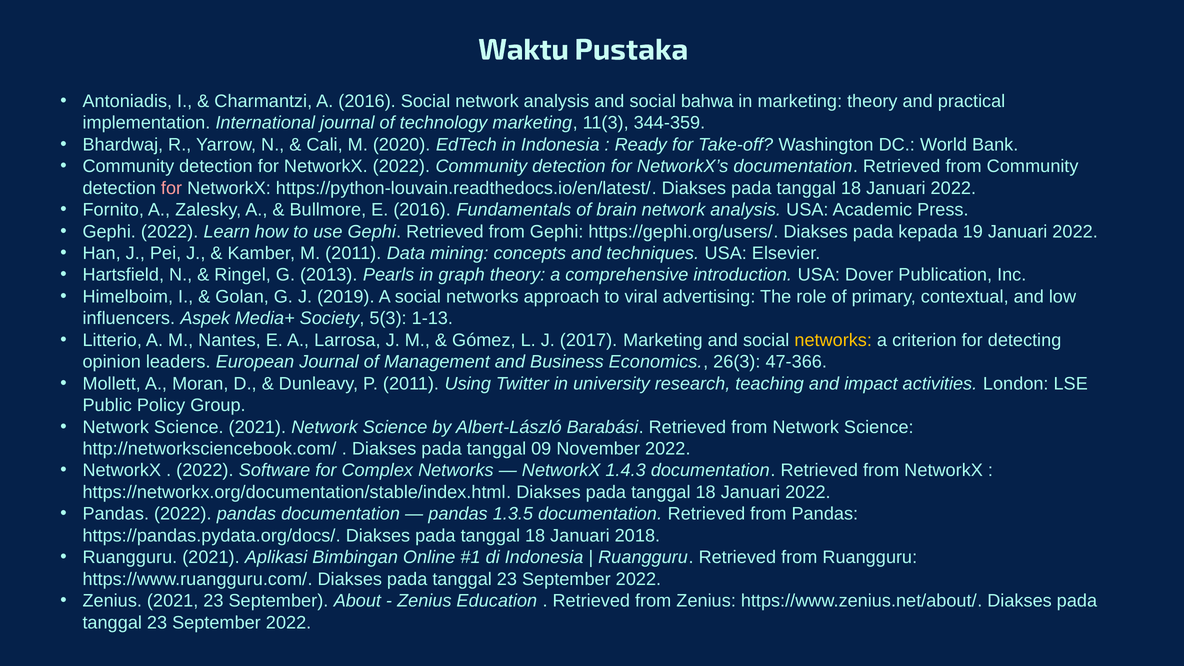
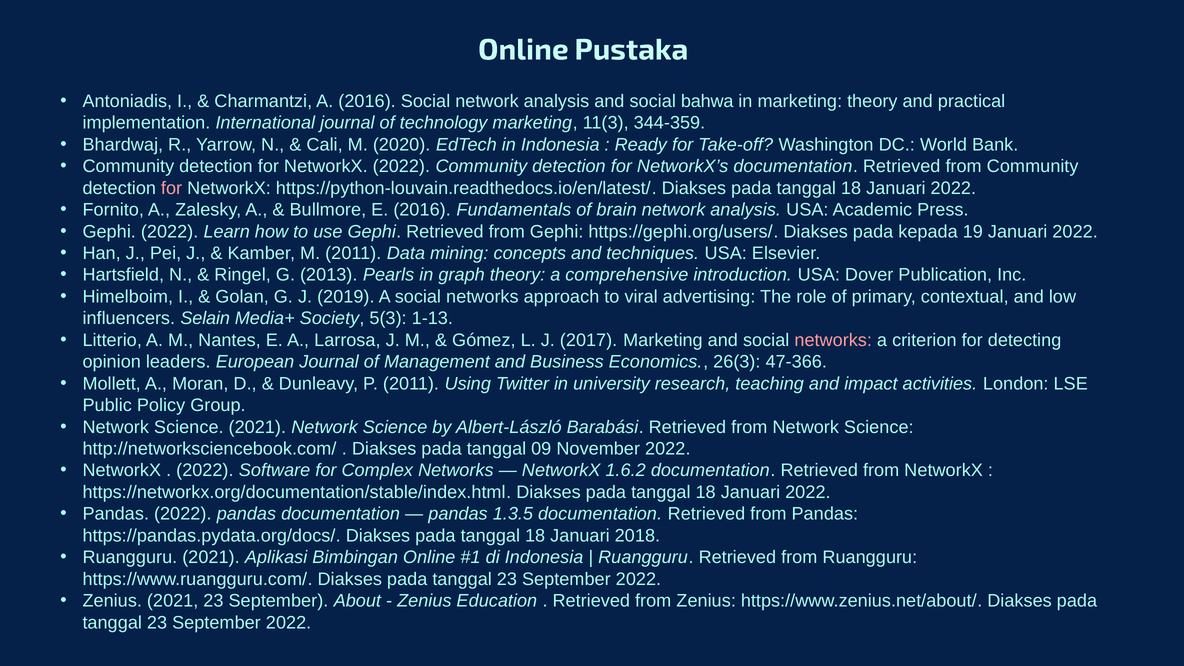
Waktu: Waktu -> Online (523, 50)
Aspek: Aspek -> Selain (205, 318)
networks colour: yellow -> pink (833, 340)
1.4.3: 1.4.3 -> 1.6.2 (626, 471)
